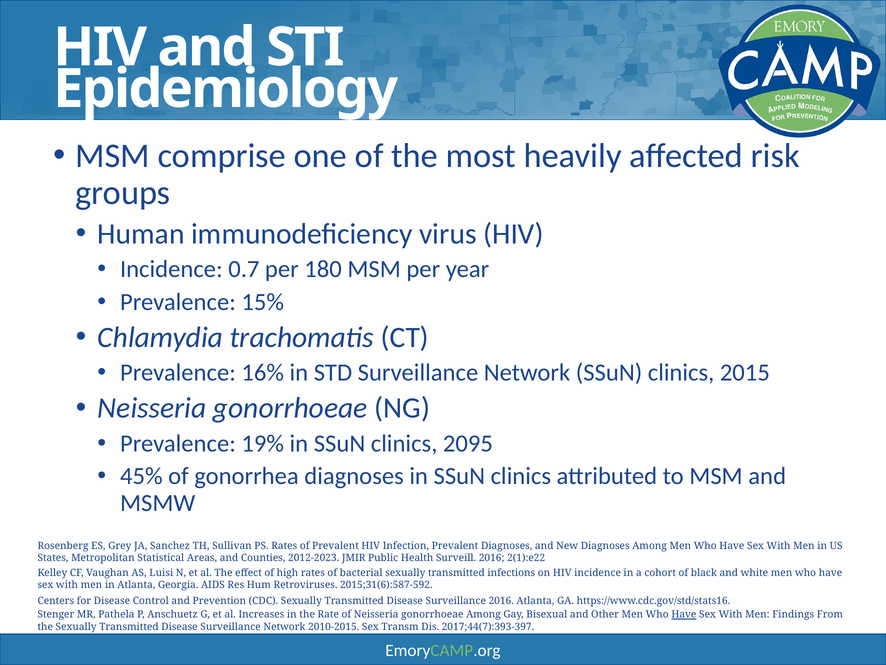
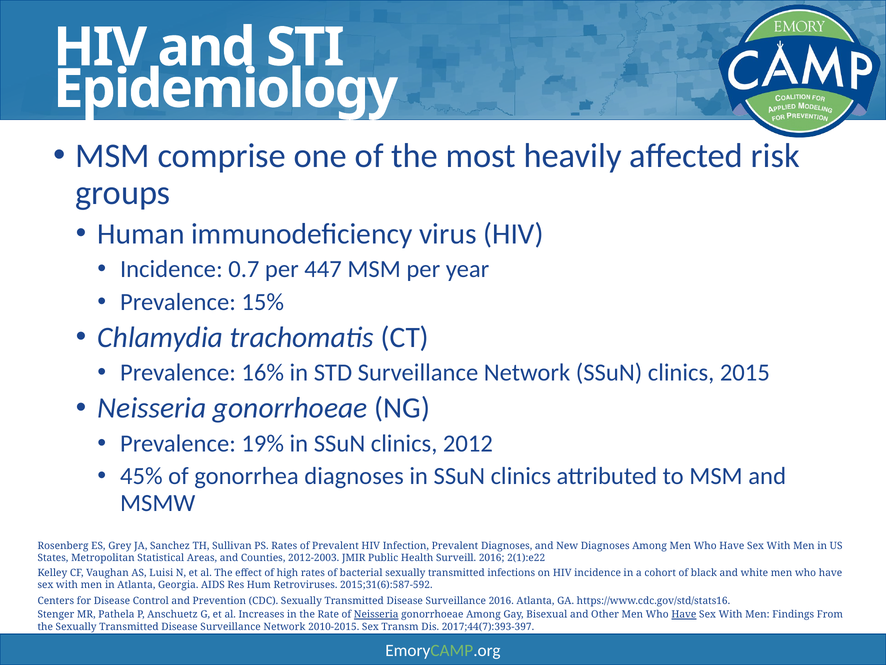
180: 180 -> 447 (323, 269)
2095: 2095 -> 2012 (468, 443)
2012-2023: 2012-2023 -> 2012-2003 (314, 558)
Neisseria underline: none -> present (376, 614)
